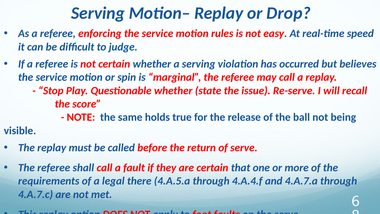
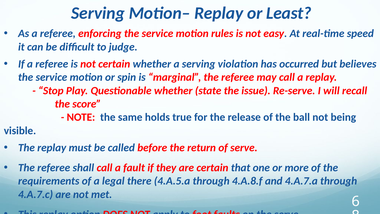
Drop: Drop -> Least (289, 13)
4.A.4.f: 4.A.4.f -> 4.A.8.f (247, 181)
